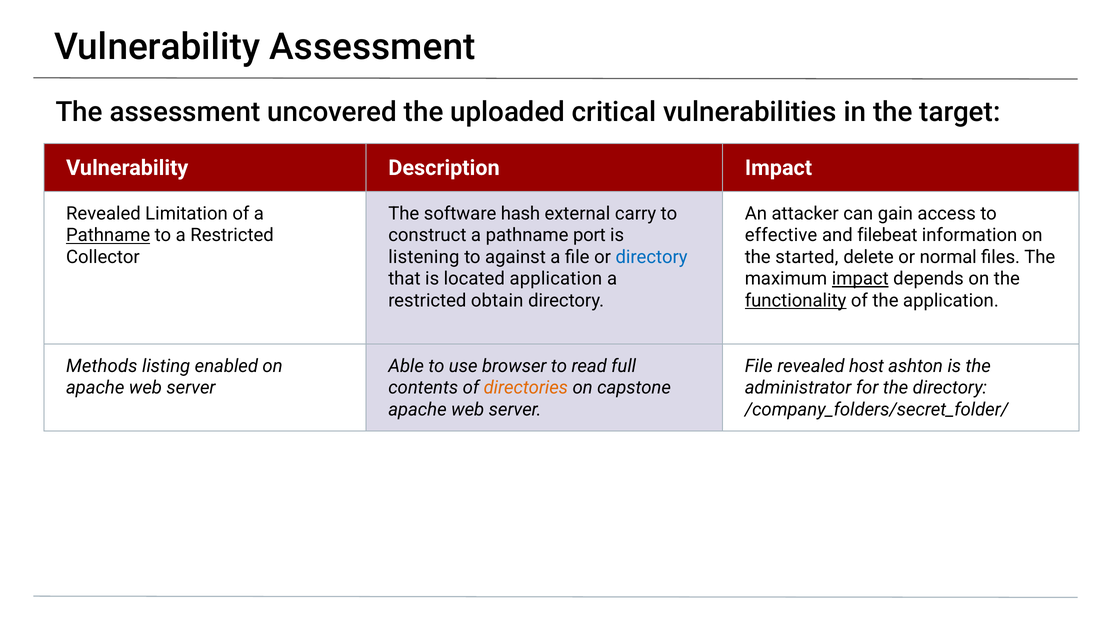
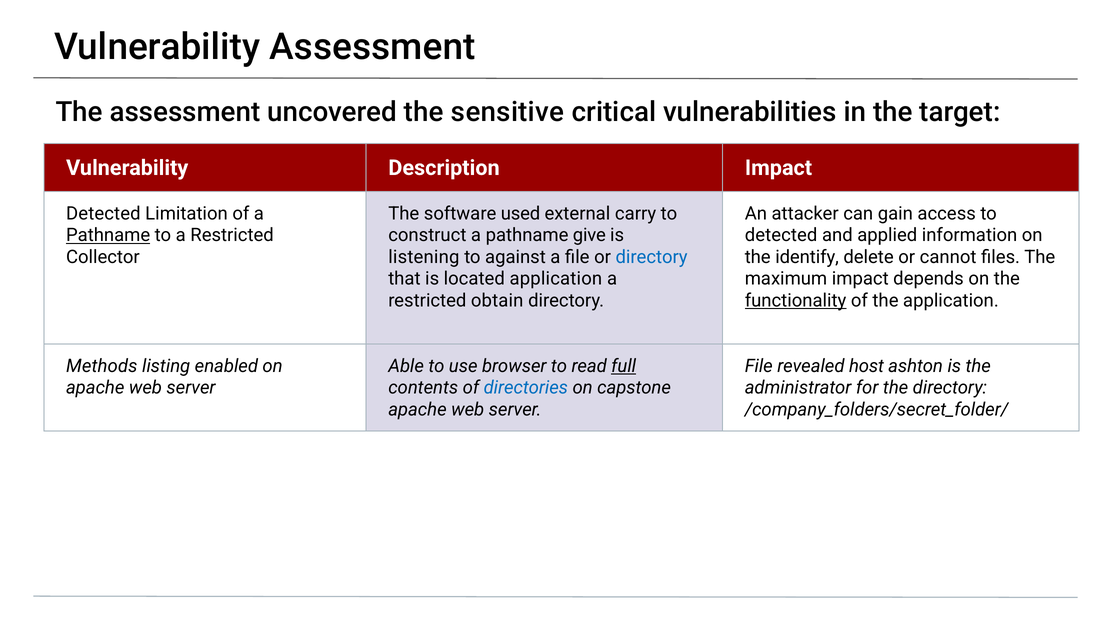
uploaded: uploaded -> sensitive (508, 112)
Revealed: Revealed -> Detected (103, 214)
hash: hash -> used (520, 214)
port: port -> give (589, 235)
effective: effective -> detected (781, 235)
filebeat: filebeat -> applied (887, 235)
started: started -> identify (807, 257)
normal: normal -> cannot (948, 257)
impact underline: present -> none (860, 279)
full underline: none -> present (624, 366)
directories colour: orange -> blue (526, 388)
